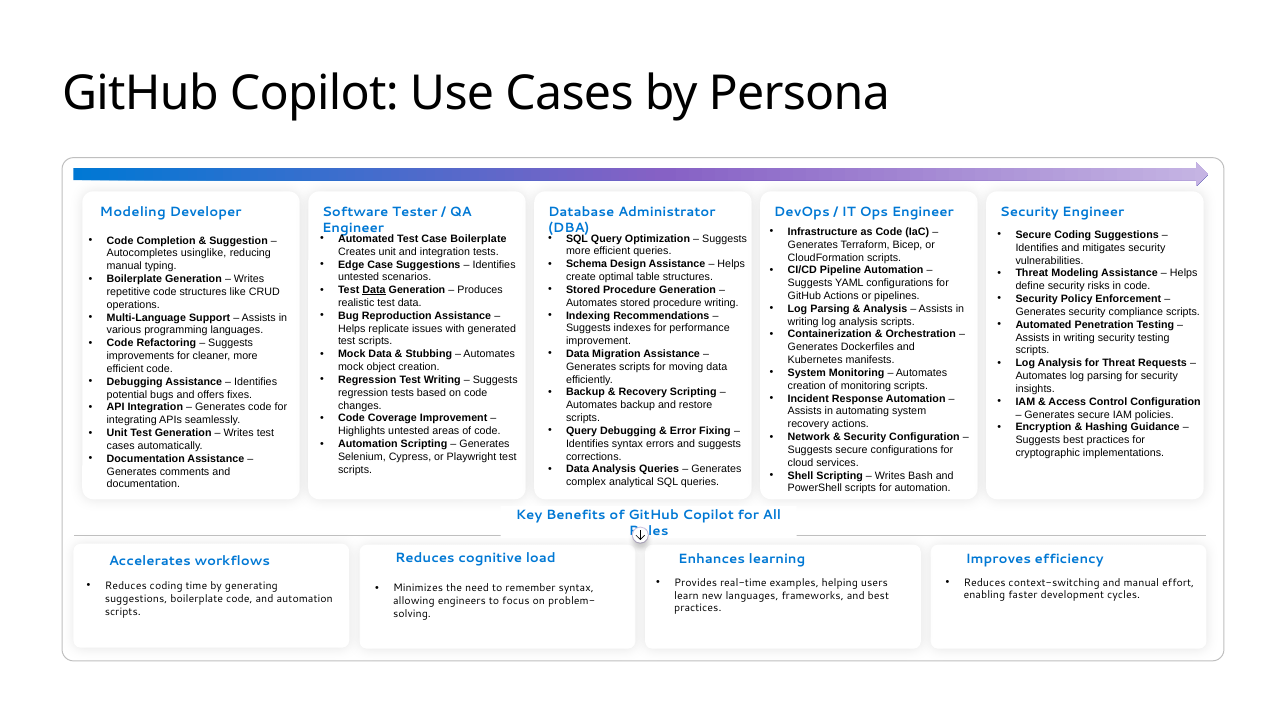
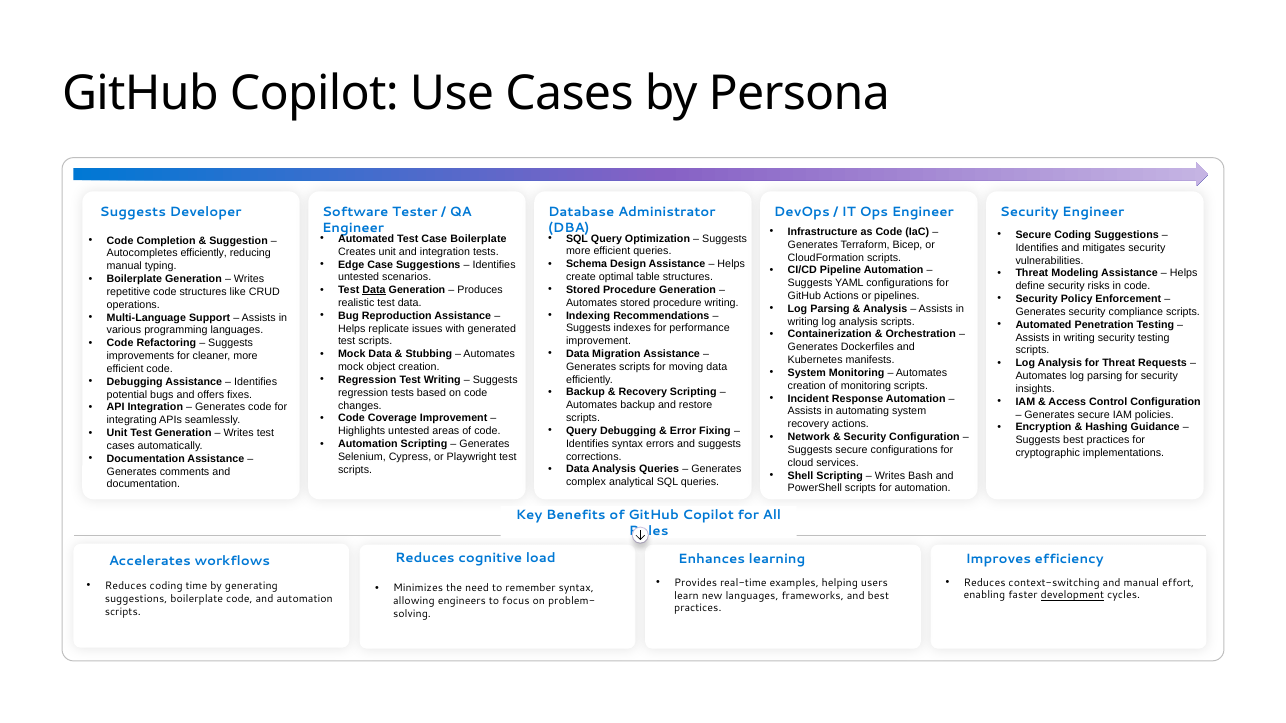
Modeling: Modeling -> Suggests (133, 212)
Autocompletes usinglike: usinglike -> efficiently (204, 254)
development underline: none -> present (1072, 596)
